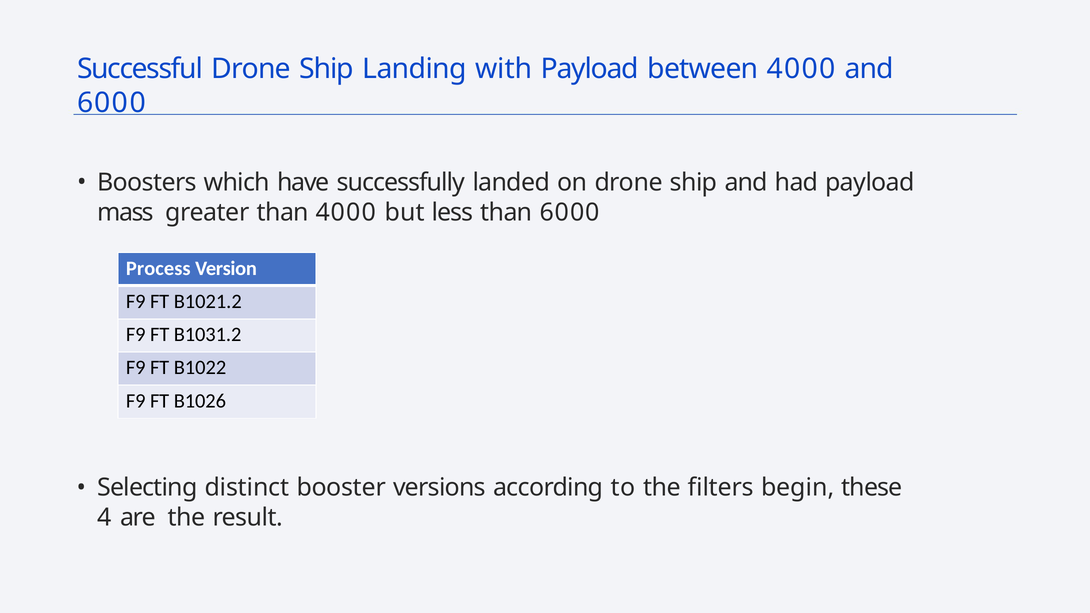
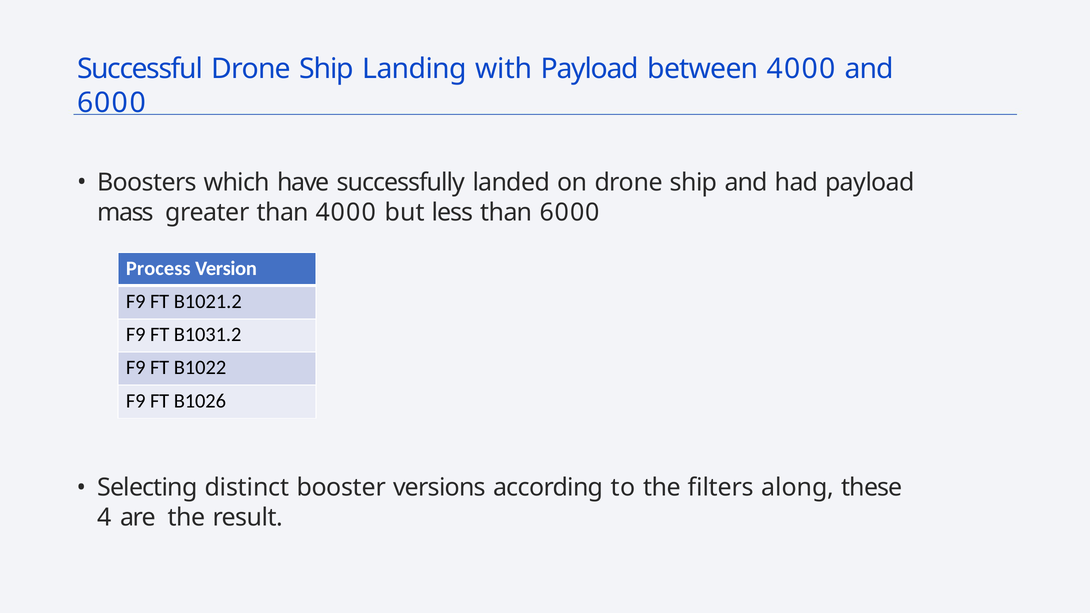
begin: begin -> along (798, 488)
